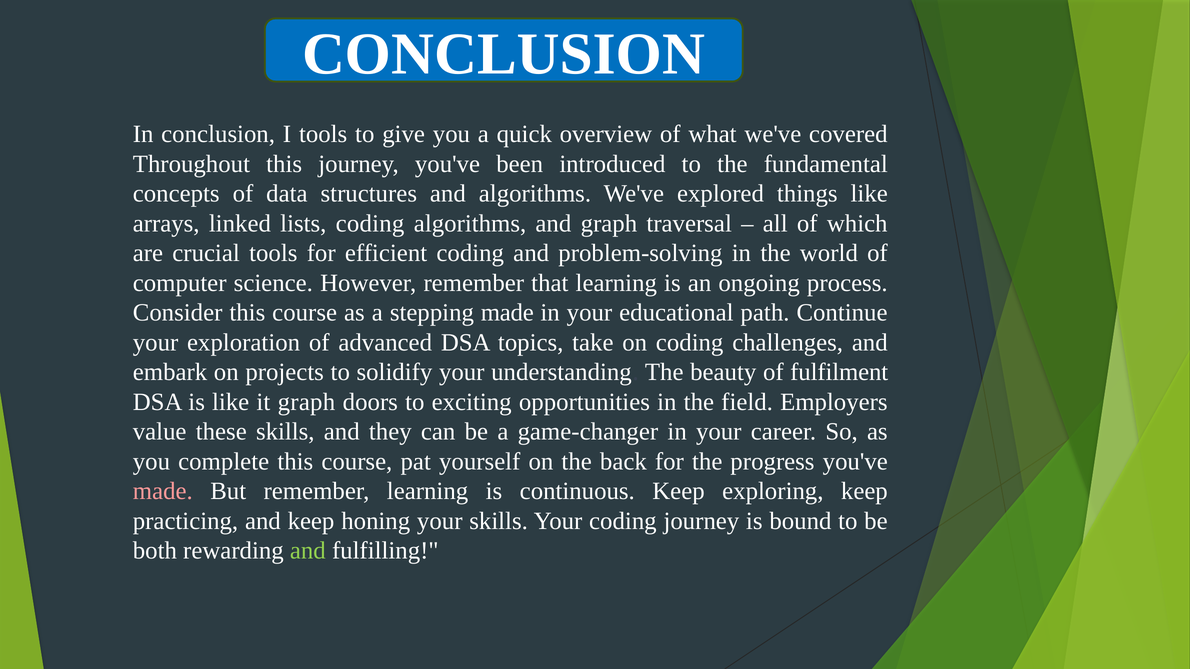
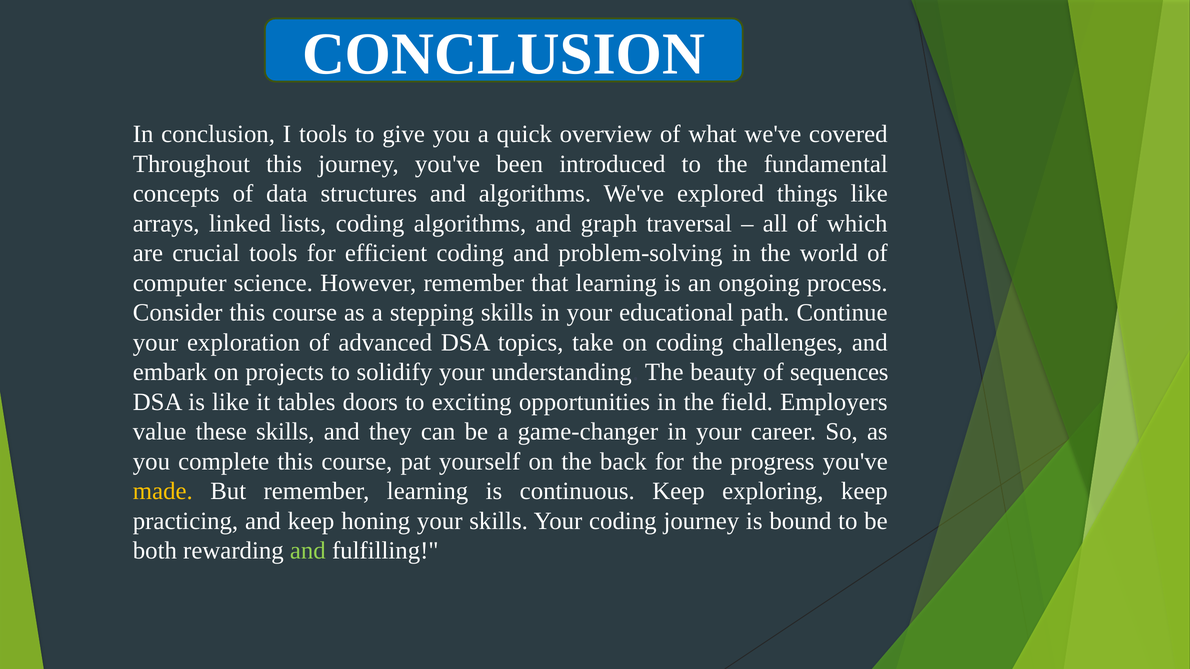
stepping made: made -> skills (507, 313)
fulfilment: fulfilment -> sequences (839, 372)
it graph: graph -> tables (307, 402)
made colour: pink -> yellow (163, 491)
